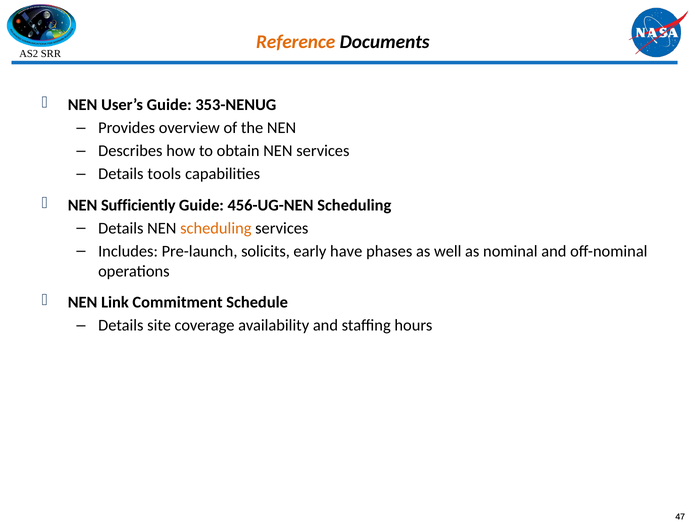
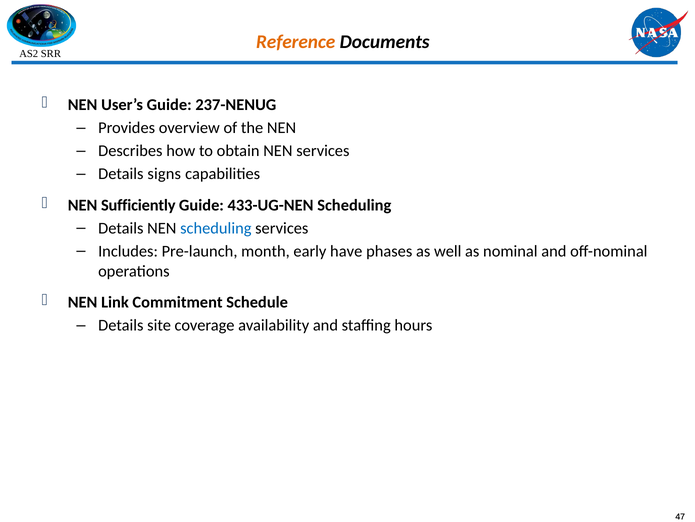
353-NENUG: 353-NENUG -> 237-NENUG (236, 105)
tools: tools -> signs (164, 174)
456-UG-NEN: 456-UG-NEN -> 433-UG-NEN (271, 205)
scheduling colour: orange -> blue (216, 228)
solicits: solicits -> month (265, 251)
